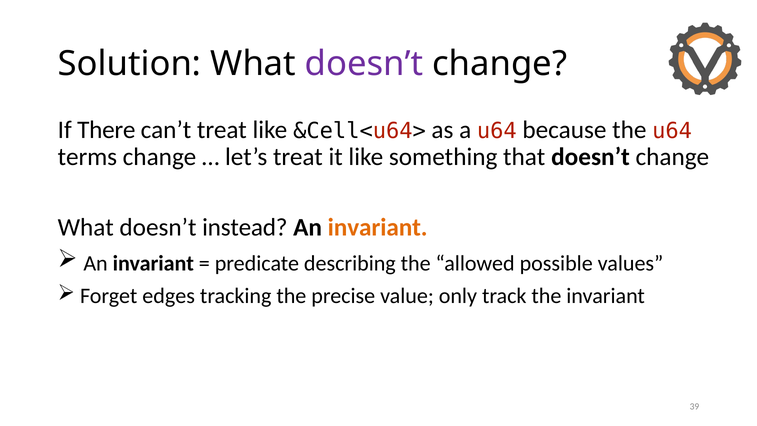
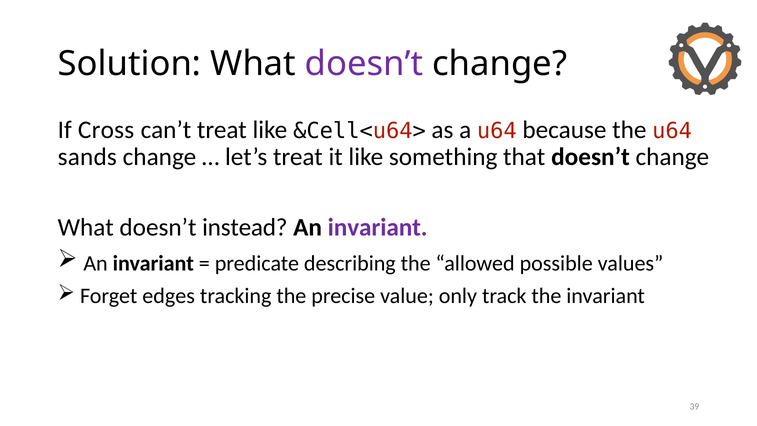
There: There -> Cross (106, 130)
terms: terms -> sands (87, 157)
invariant colour: orange -> purple (378, 227)
